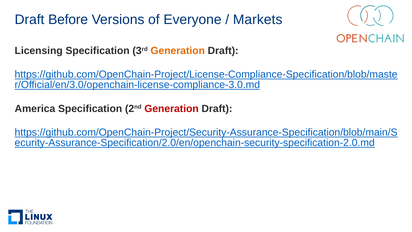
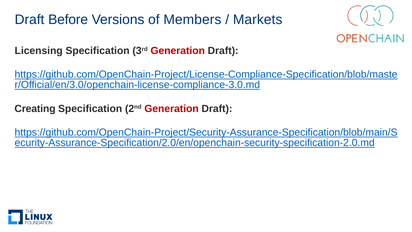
Everyone: Everyone -> Members (192, 20)
Generation colour: orange -> red (178, 51)
America: America -> Creating (35, 109)
